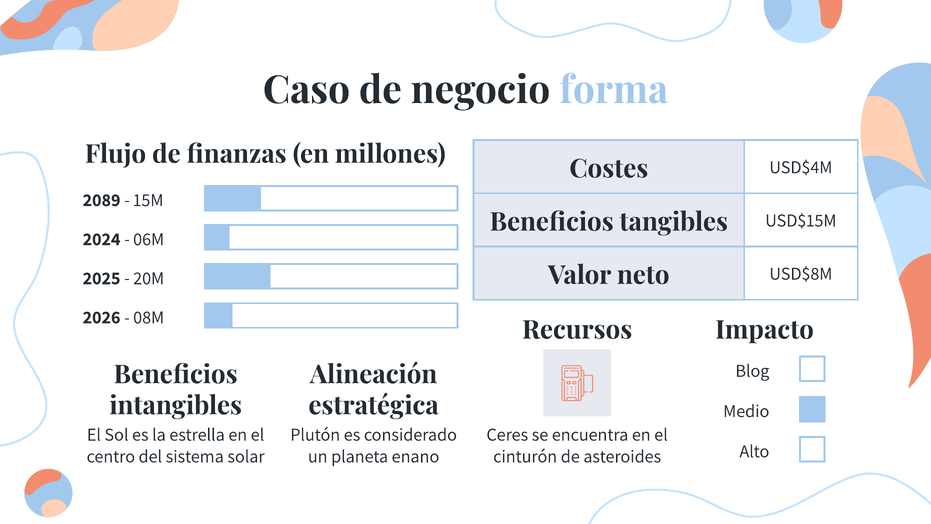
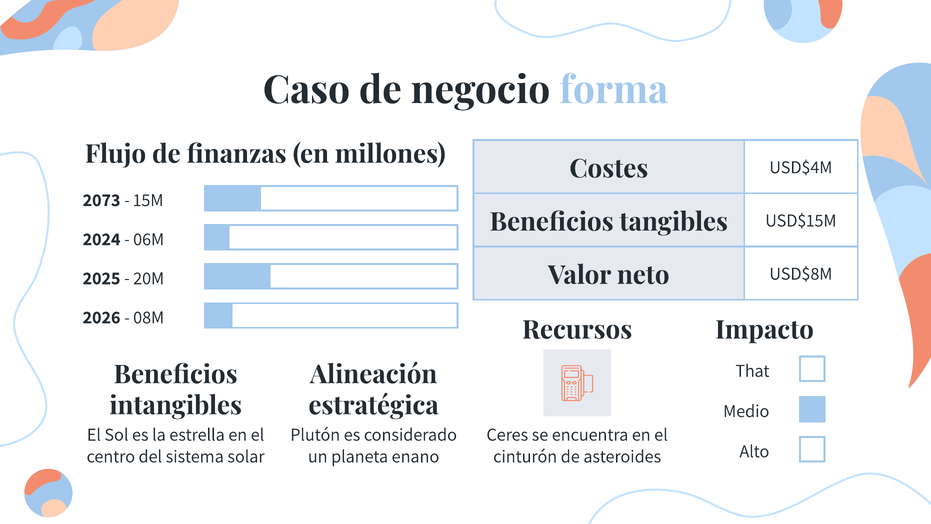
2089: 2089 -> 2073 (102, 200)
Blog: Blog -> That (752, 371)
